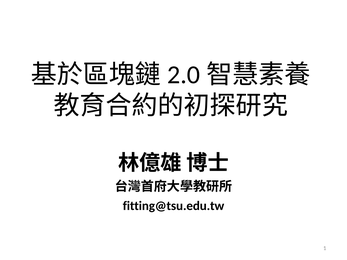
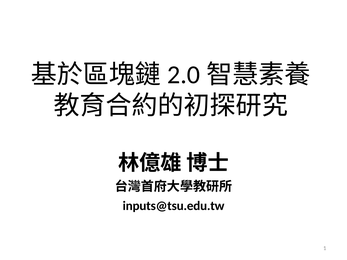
fitting@tsu.edu.tw: fitting@tsu.edu.tw -> inputs@tsu.edu.tw (174, 206)
